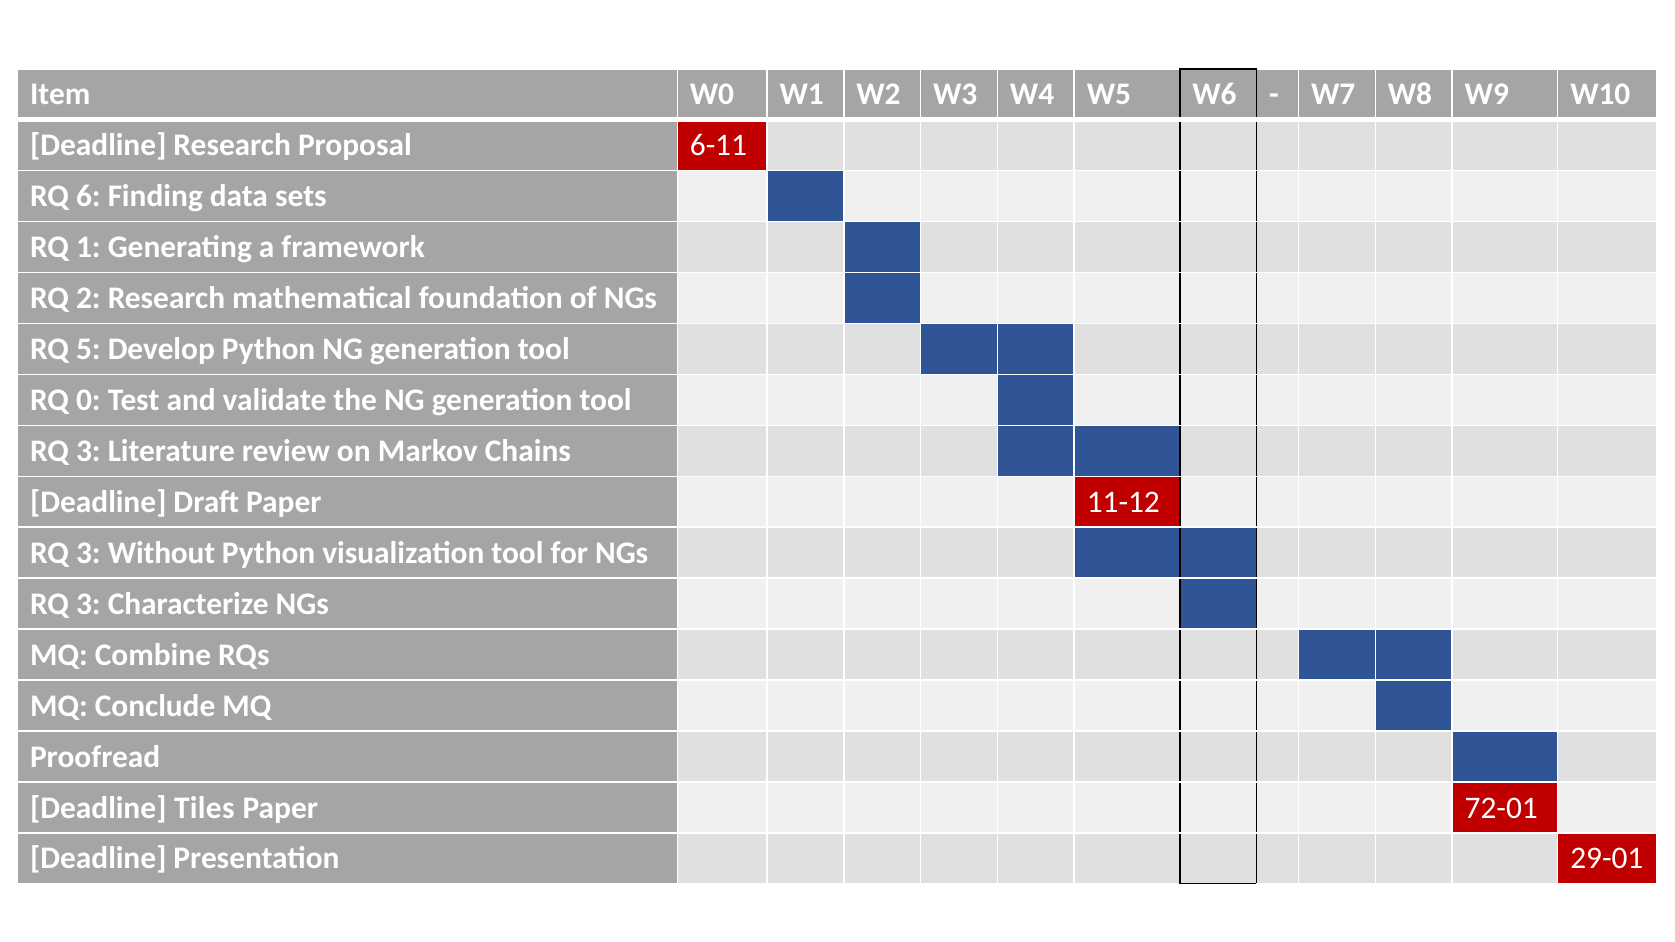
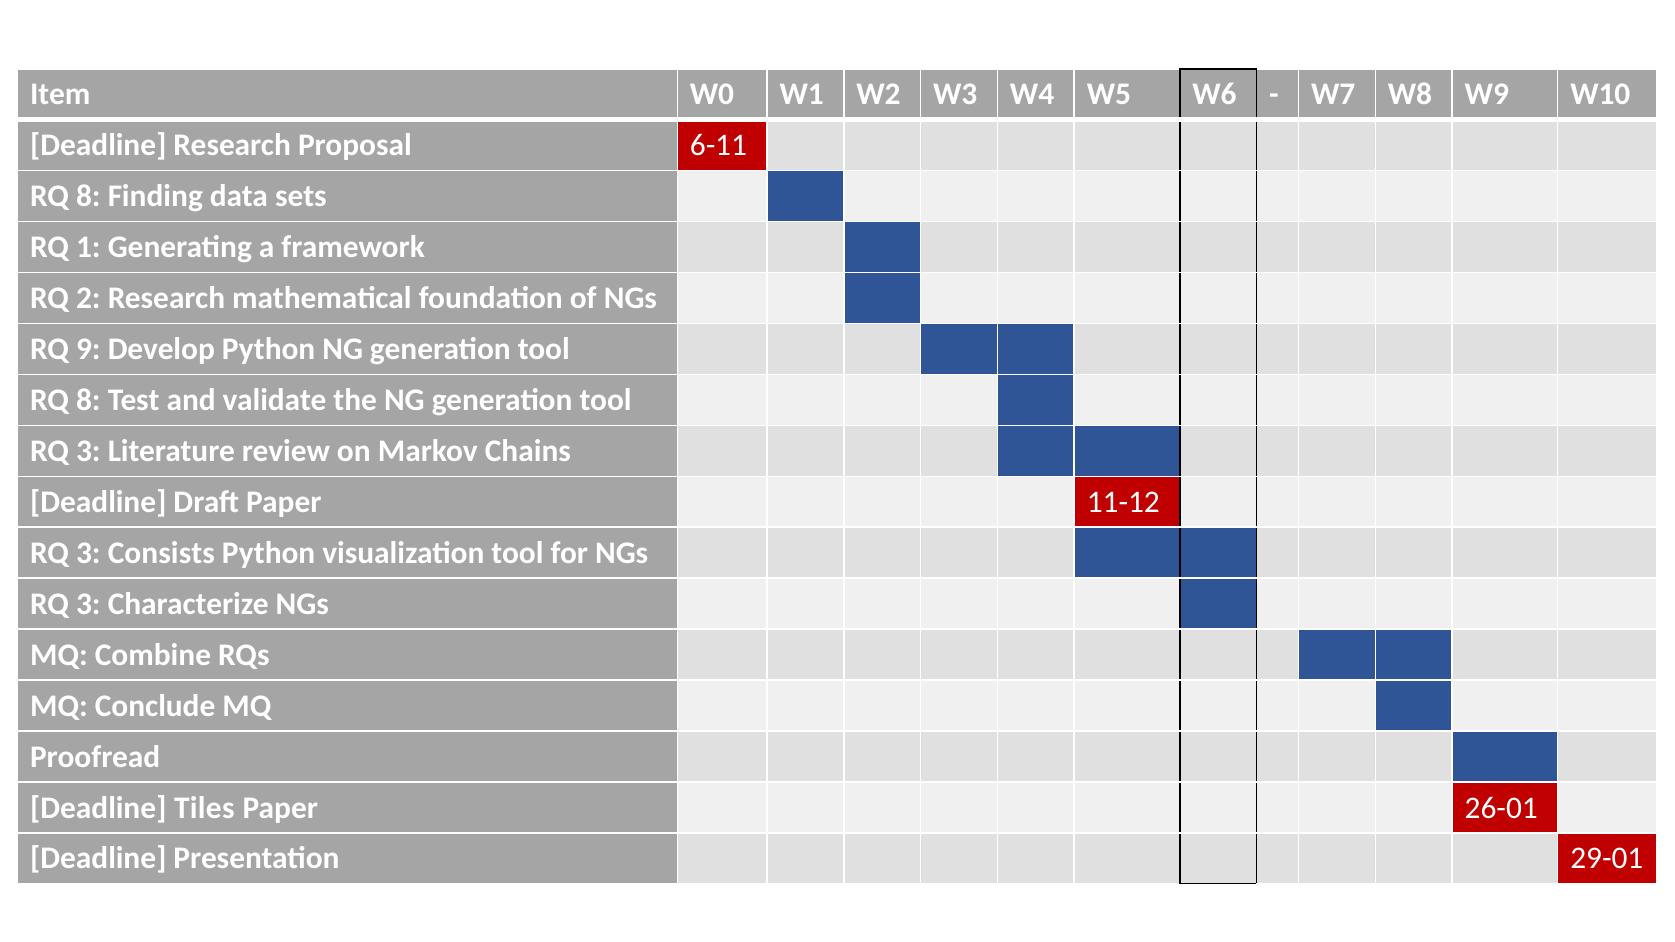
6: 6 -> 8 (88, 197)
5: 5 -> 9 (88, 349)
0: 0 -> 8 (88, 400)
Without: Without -> Consists (161, 553)
72-01: 72-01 -> 26-01 (1501, 808)
